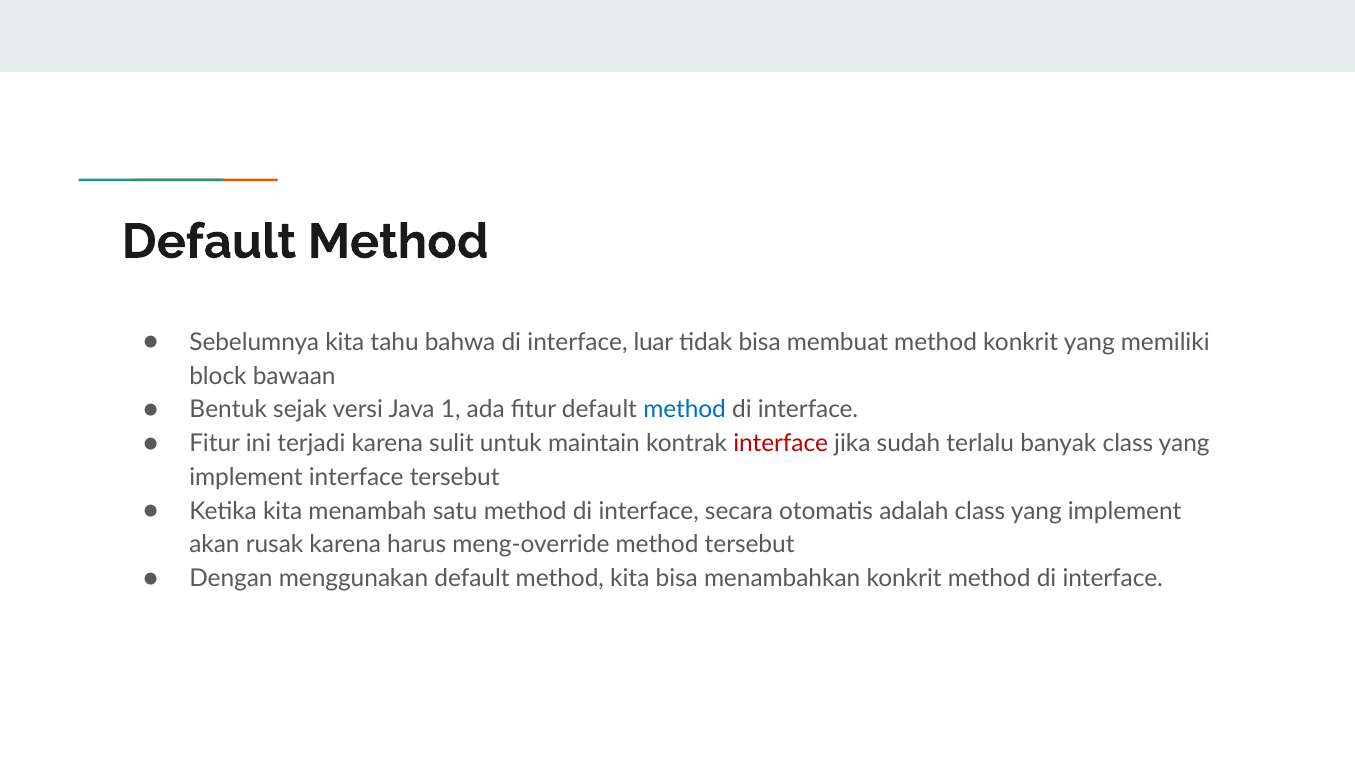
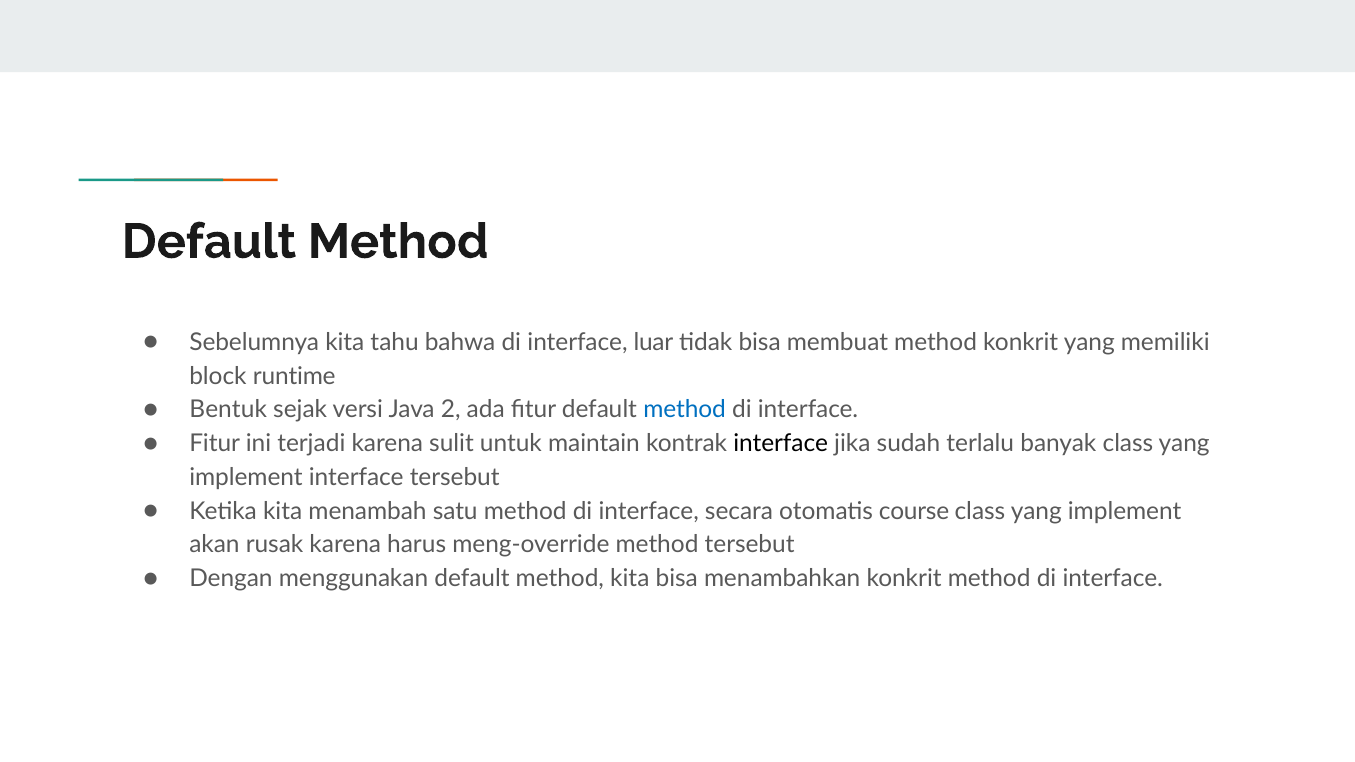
bawaan: bawaan -> runtime (294, 376)
1: 1 -> 2 (451, 410)
interface colour: red -> black (781, 444)
adalah: adalah -> course (914, 511)
